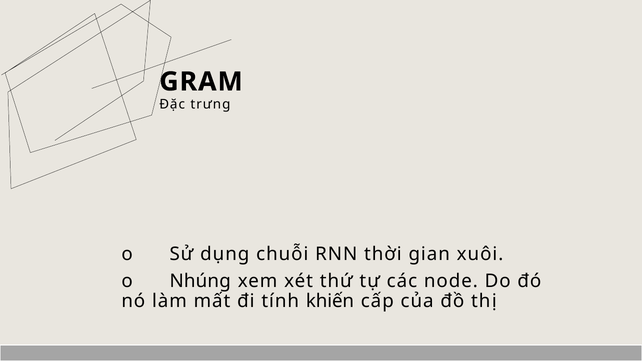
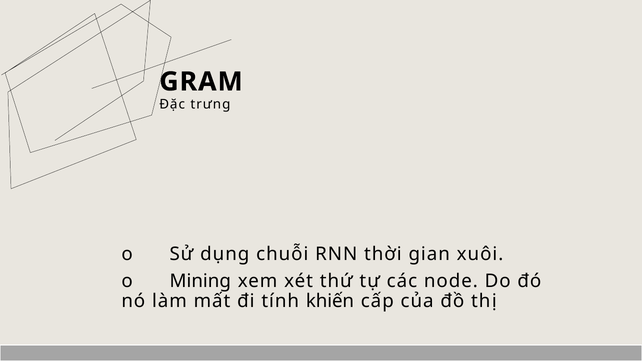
Nhúng: Nhúng -> Mining (200, 281)
